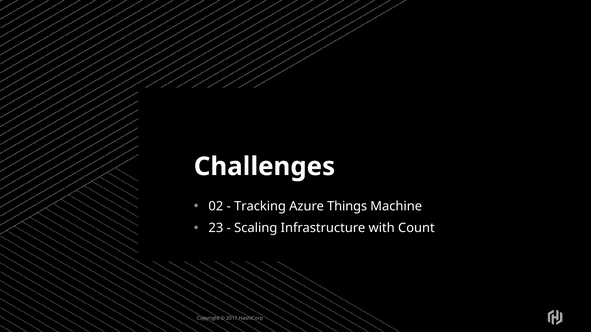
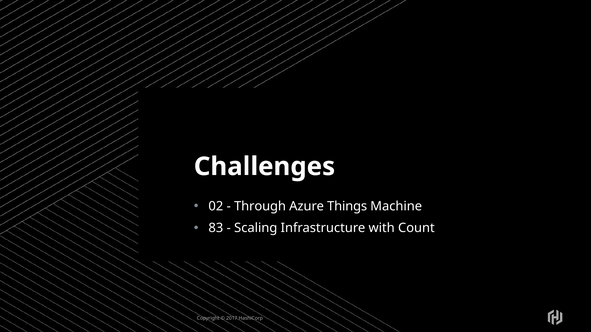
Tracking: Tracking -> Through (260, 206)
23: 23 -> 83 (216, 228)
